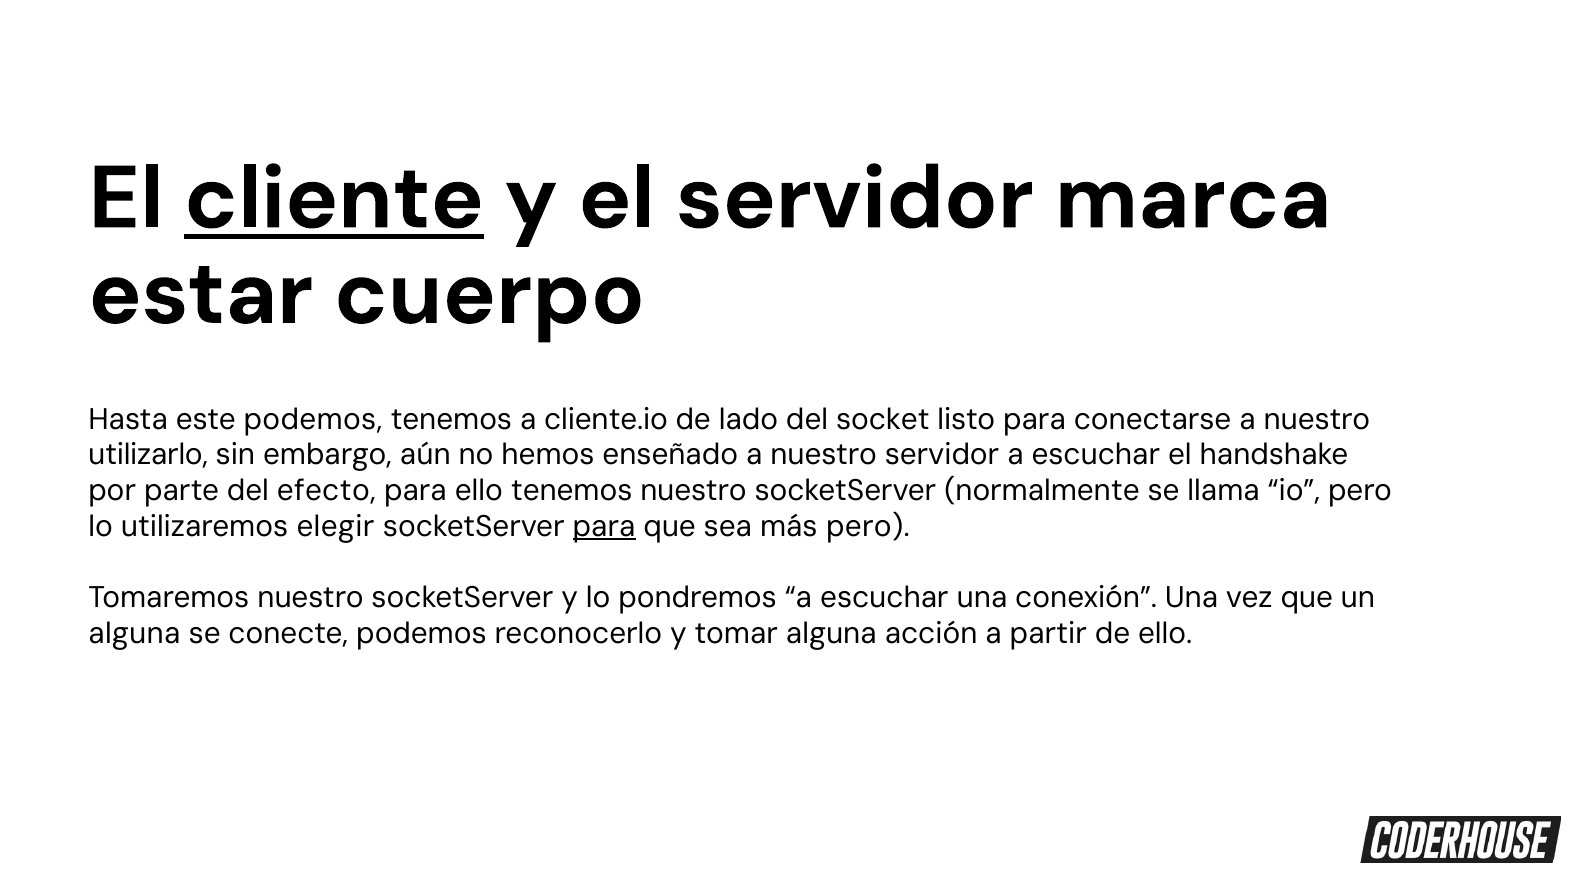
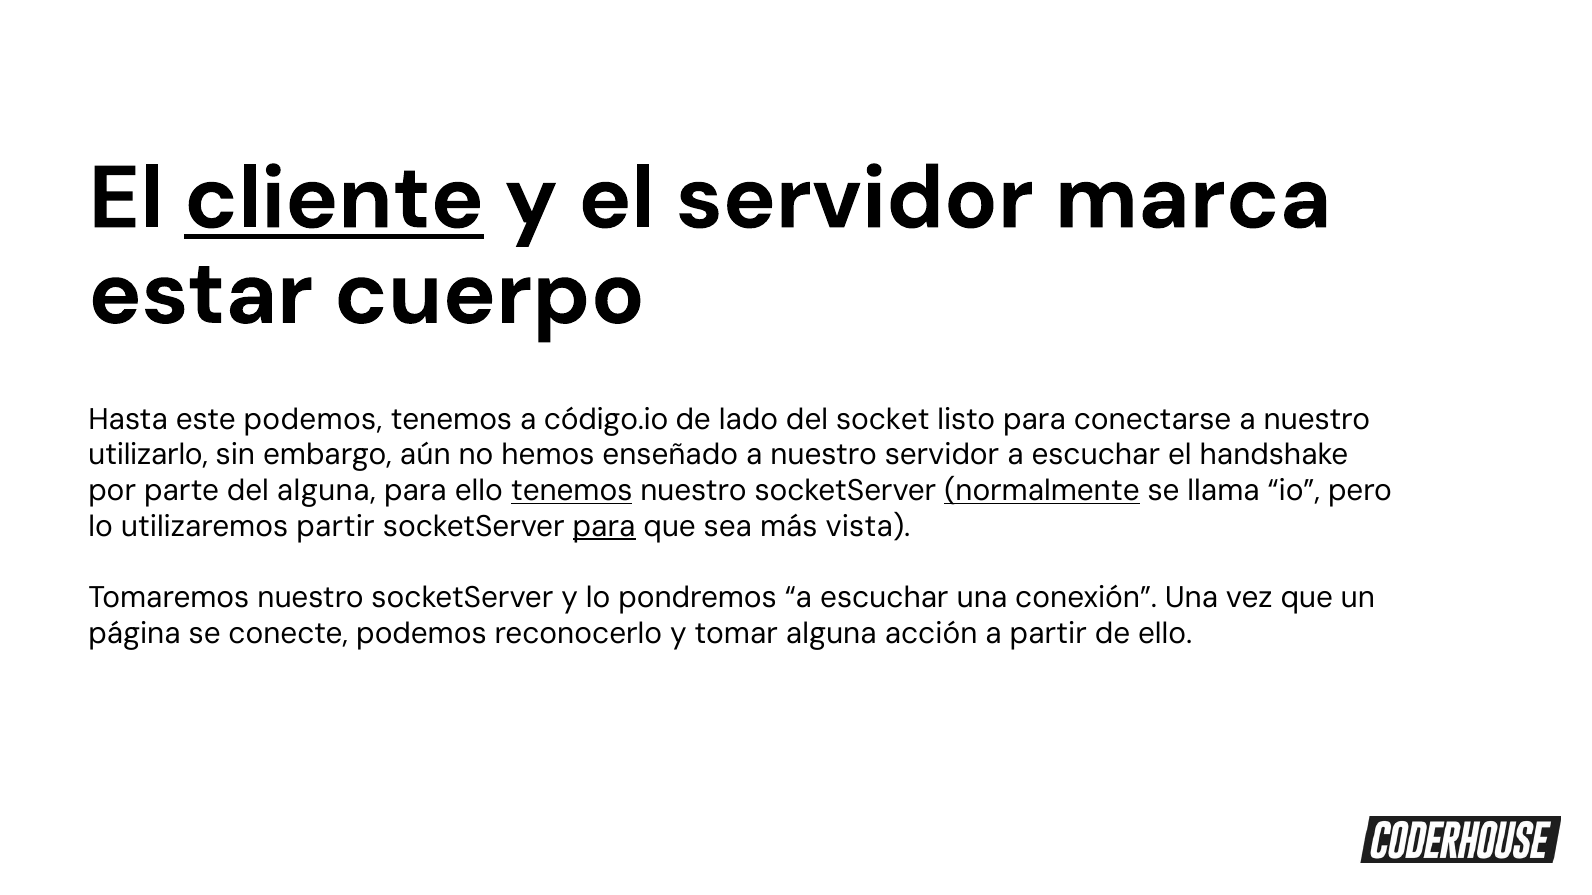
cliente.io: cliente.io -> código.io (606, 419)
del efecto: efecto -> alguna (326, 491)
tenemos underline: none -> present (572, 491)
normalmente underline: none -> present (1042, 491)
utilizaremos elegir: elegir -> partir (336, 527)
más pero: pero -> vista (868, 527)
alguna: alguna -> página (135, 634)
